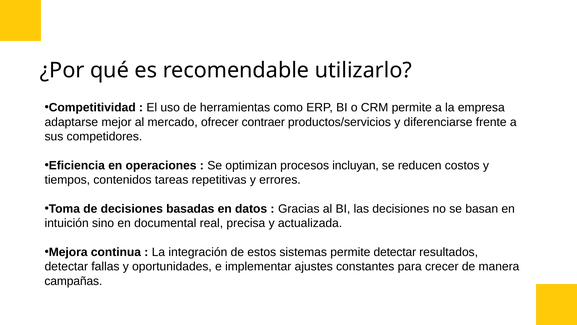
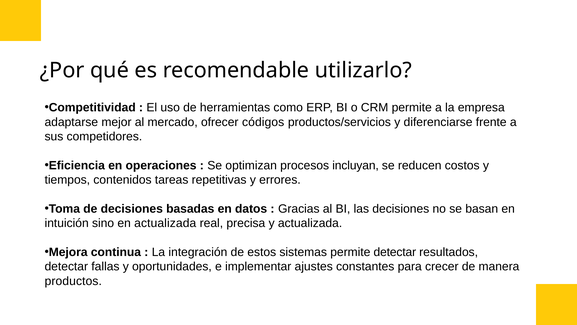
contraer: contraer -> códigos (263, 122)
en documental: documental -> actualizada (165, 223)
campañas: campañas -> productos (73, 281)
